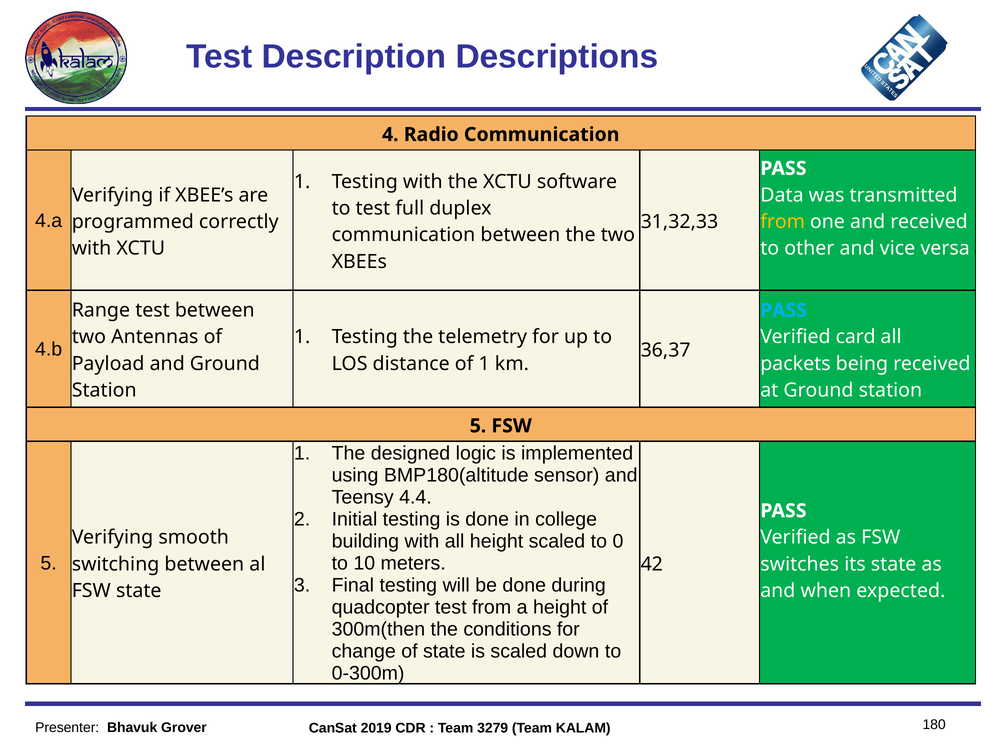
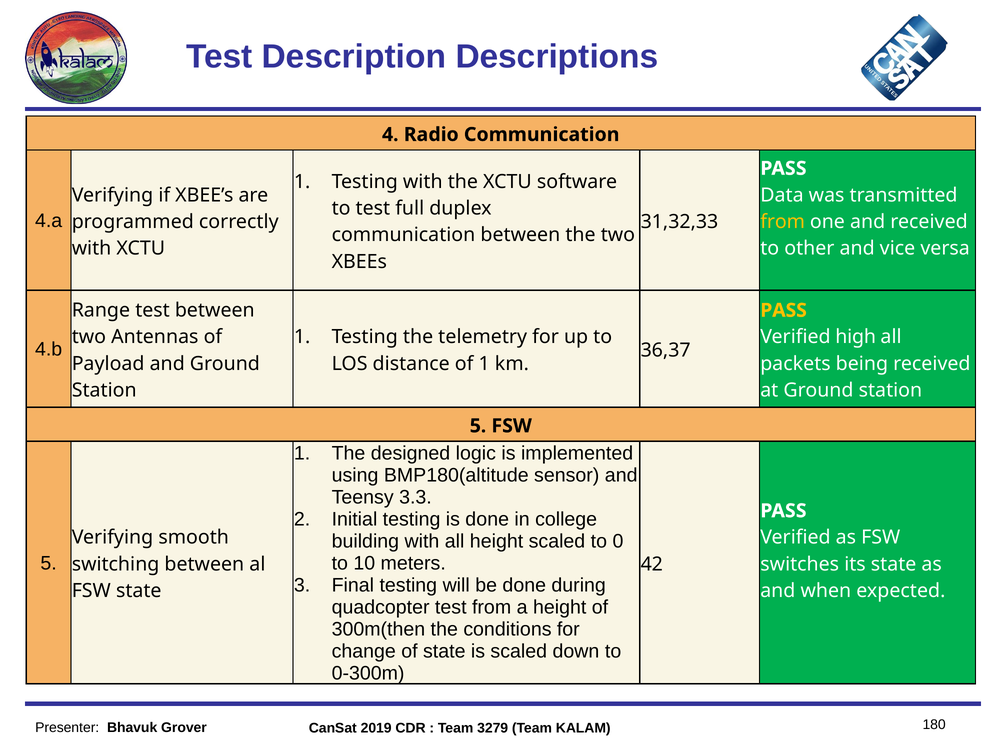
PASS colour: light blue -> yellow (784, 311)
card: card -> high (856, 337)
4.4: 4.4 -> 3.3 (415, 498)
